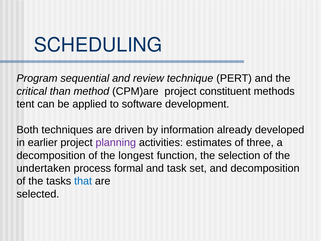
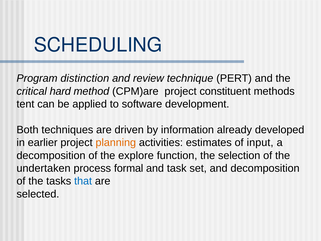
sequential: sequential -> distinction (85, 78)
than: than -> hard (60, 91)
planning colour: purple -> orange (116, 142)
three: three -> input (260, 142)
longest: longest -> explore (136, 155)
